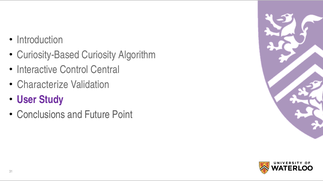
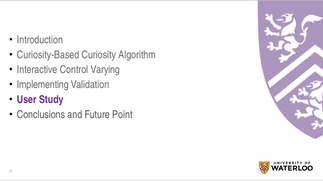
Central: Central -> Varying (105, 70)
Characterize: Characterize -> Implementing (43, 85)
